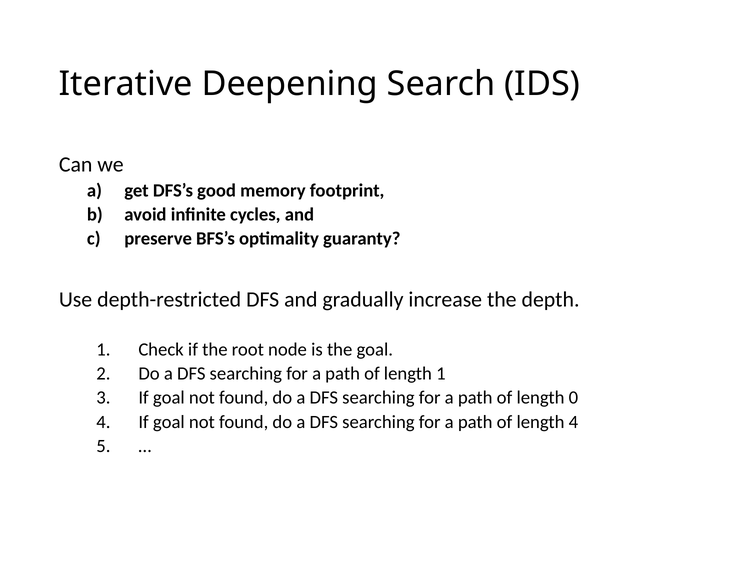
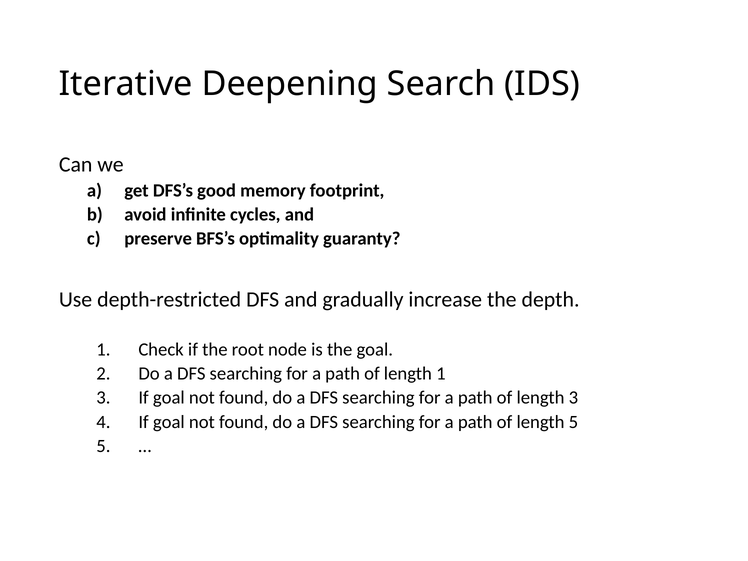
length 0: 0 -> 3 (573, 398)
length 4: 4 -> 5 (573, 422)
